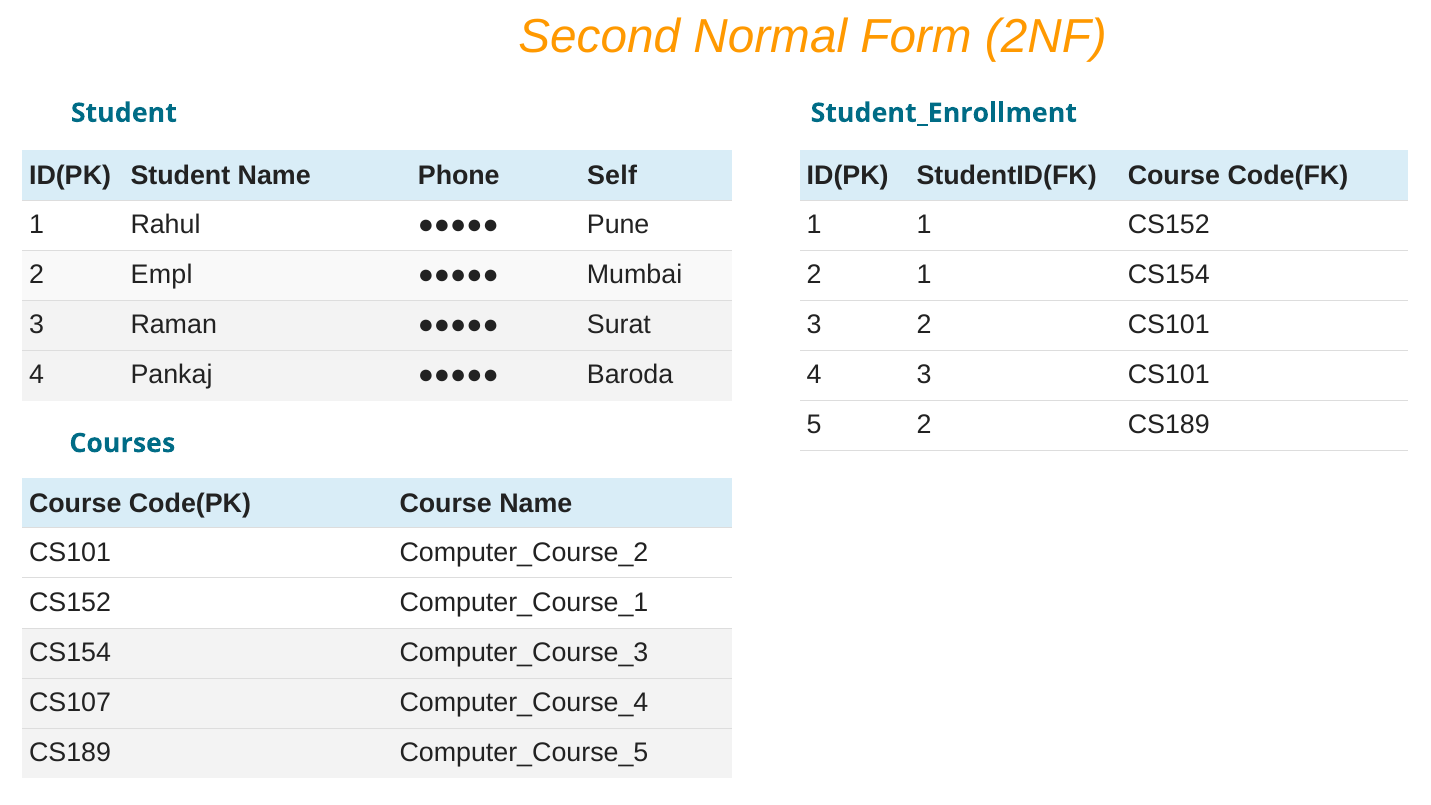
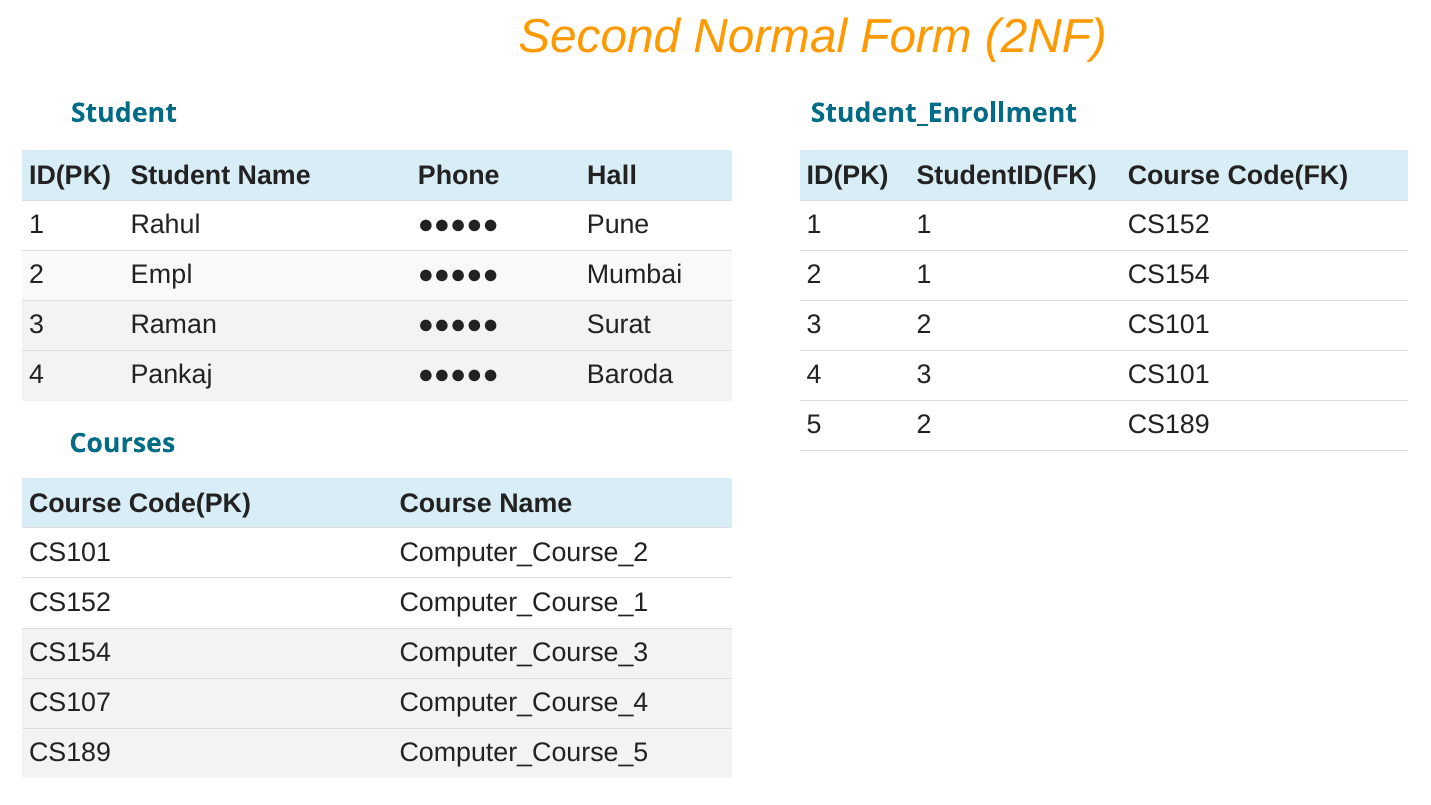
Self: Self -> Hall (612, 176)
